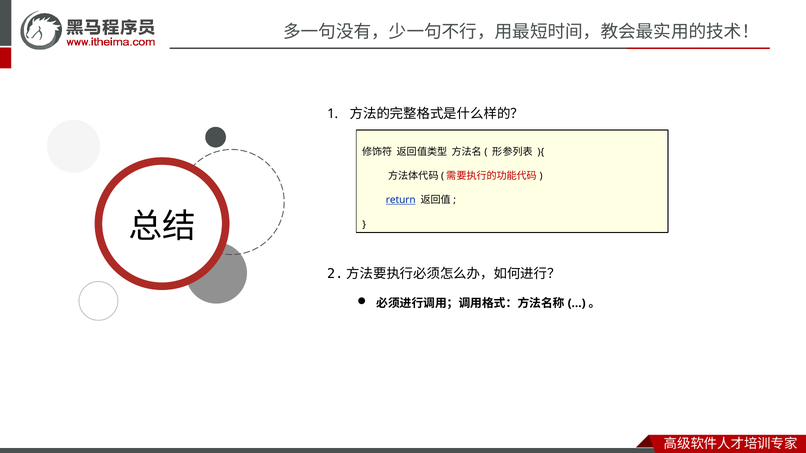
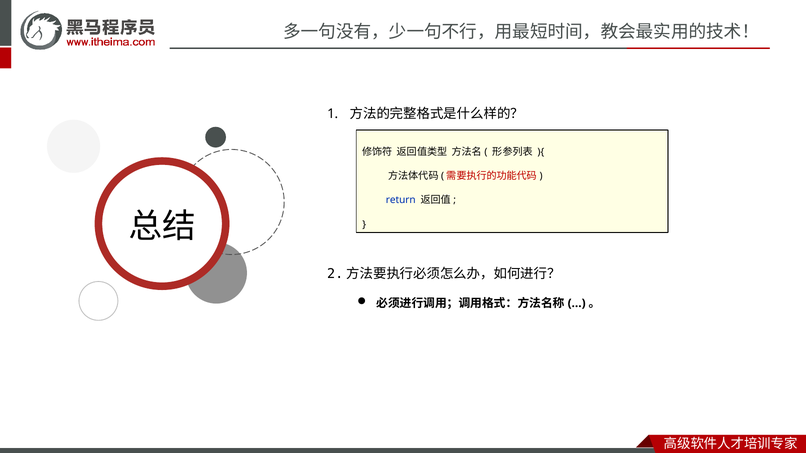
return underline: present -> none (401, 200)
